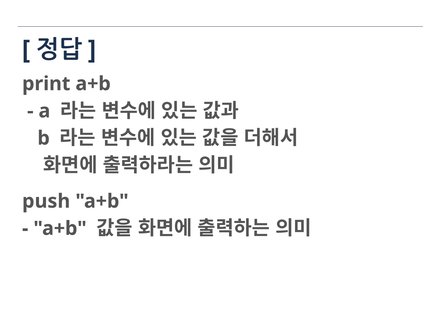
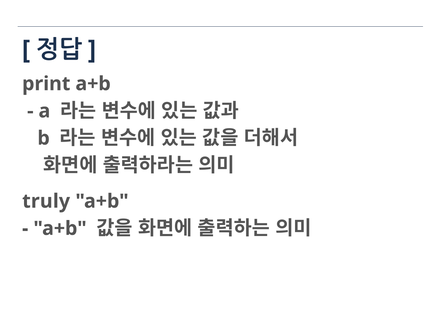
push: push -> truly (46, 201)
